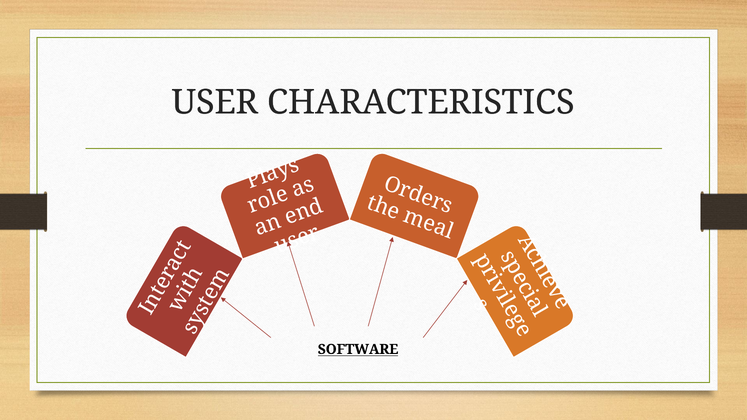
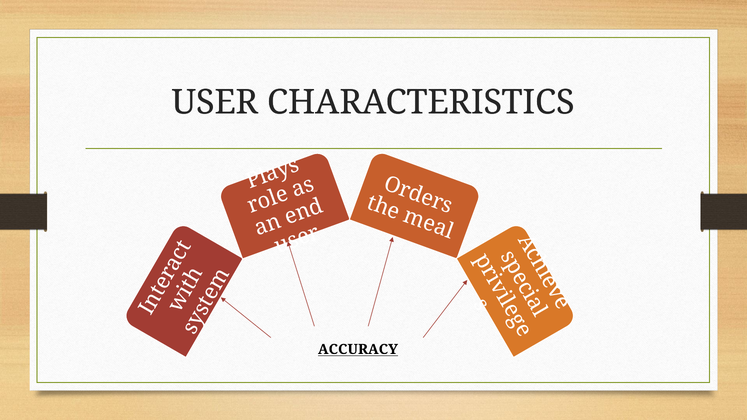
SOFTWARE: SOFTWARE -> ACCURACY (358, 350)
